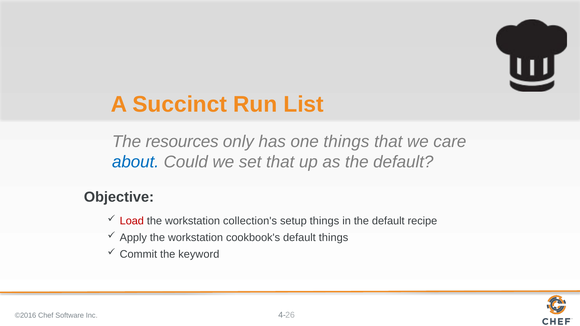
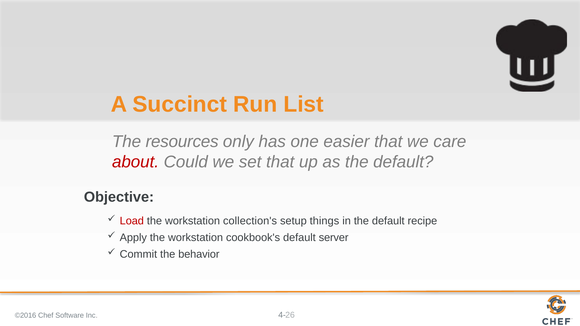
one things: things -> easier (346, 142)
about colour: blue -> red (136, 162)
default things: things -> server (334, 238)
keyword: keyword -> behavior (199, 254)
